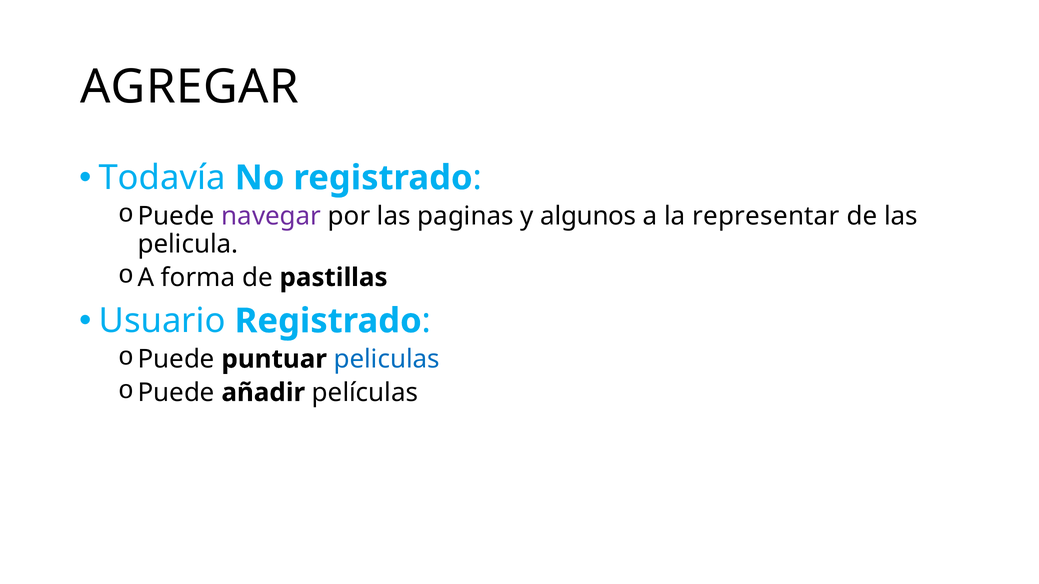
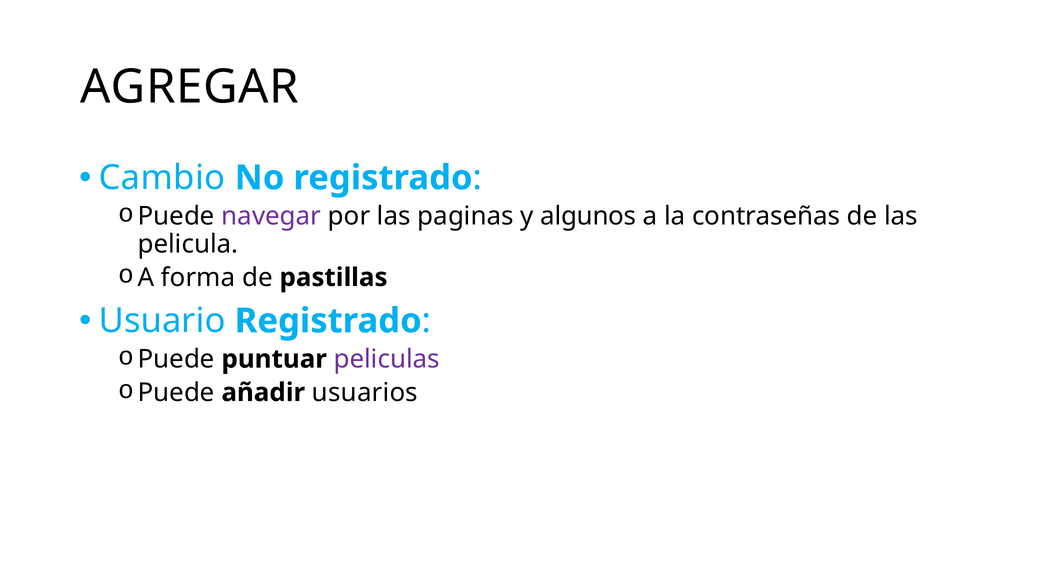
Todavía: Todavía -> Cambio (162, 178)
representar: representar -> contraseñas (766, 216)
peliculas colour: blue -> purple (387, 359)
películas: películas -> usuarios (365, 393)
